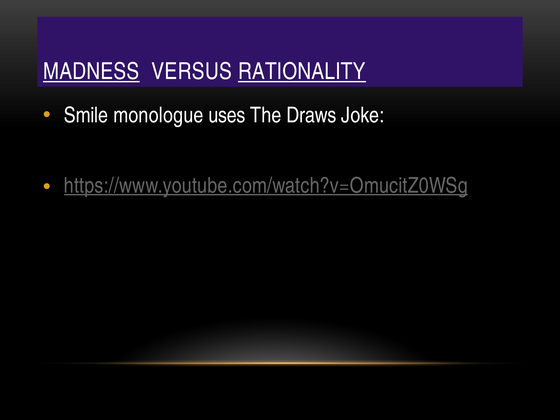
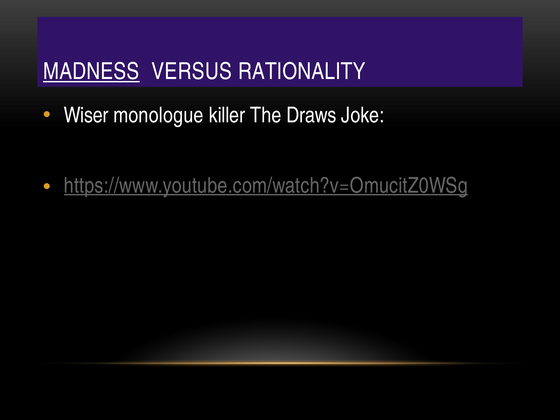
RATIONALITY underline: present -> none (302, 72)
Smile: Smile -> Wiser (86, 115)
uses: uses -> killer (227, 115)
